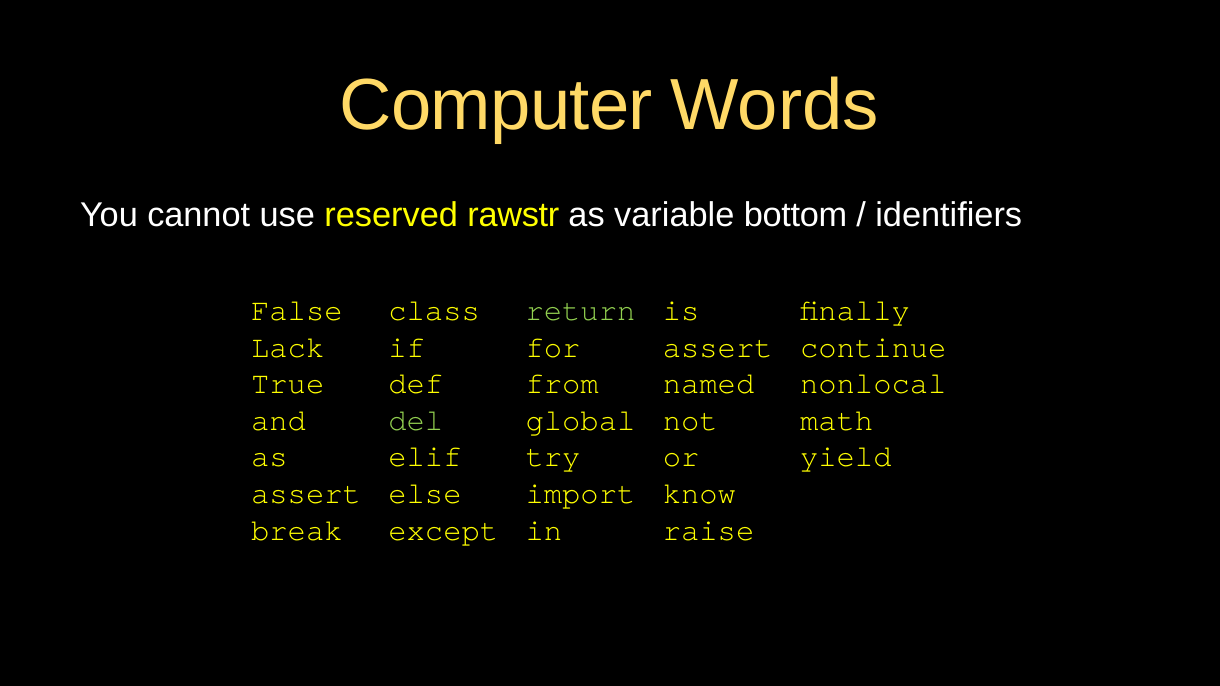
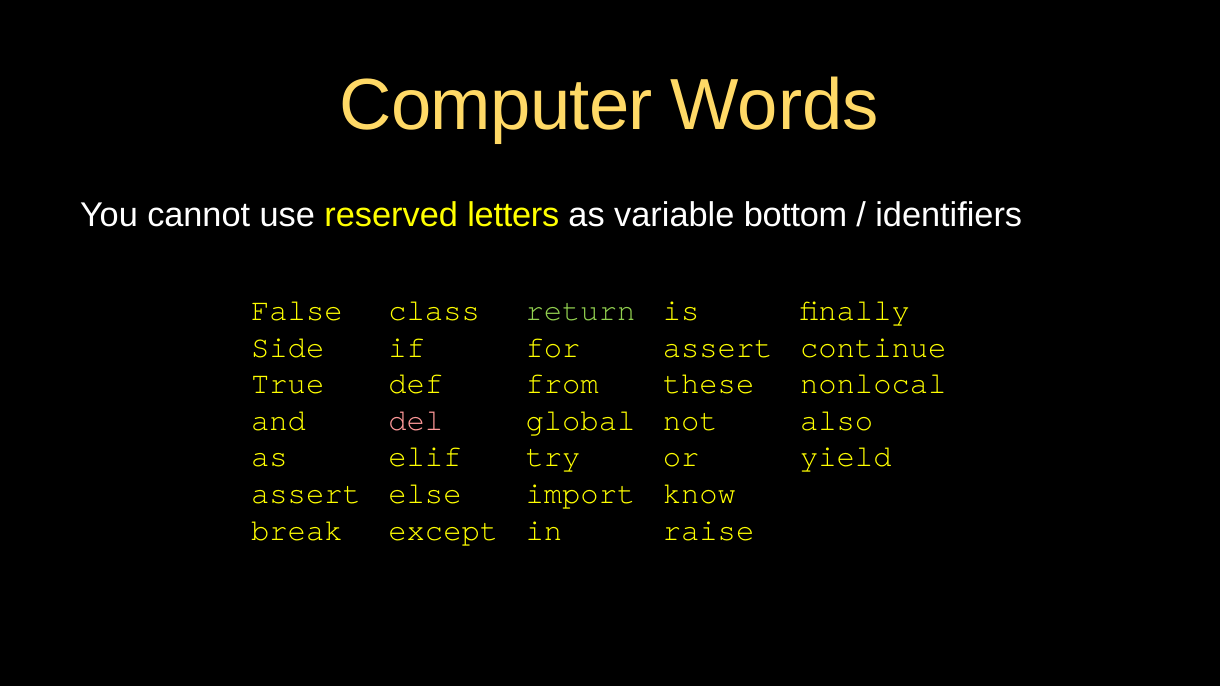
rawstr: rawstr -> letters (513, 216)
Lack: Lack -> Side (288, 347)
named: named -> these (709, 384)
del colour: light green -> pink (416, 420)
math: math -> also (837, 420)
